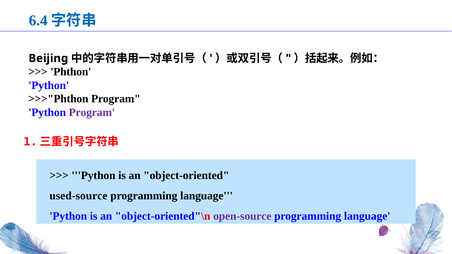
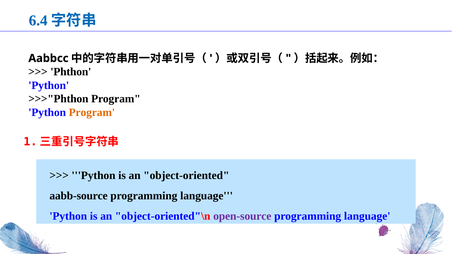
Beijing: Beijing -> Aabbcc (48, 58)
Program colour: purple -> orange (92, 113)
used-source: used-source -> aabb-source (79, 196)
